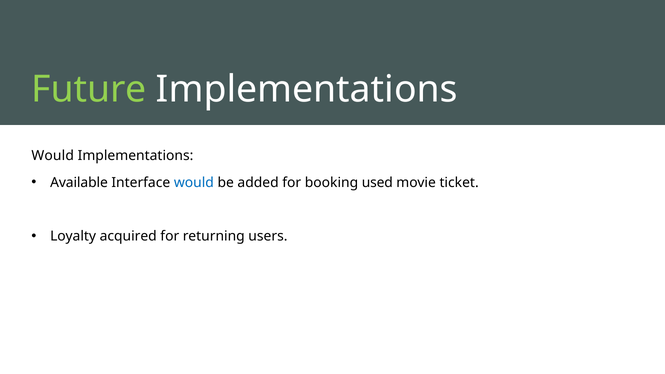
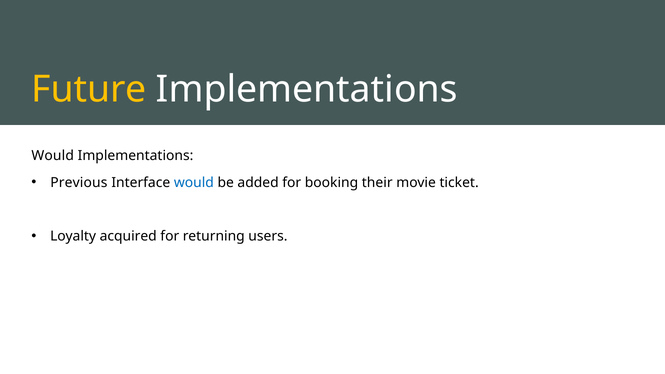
Future colour: light green -> yellow (89, 90)
Available: Available -> Previous (79, 183)
used: used -> their (377, 183)
